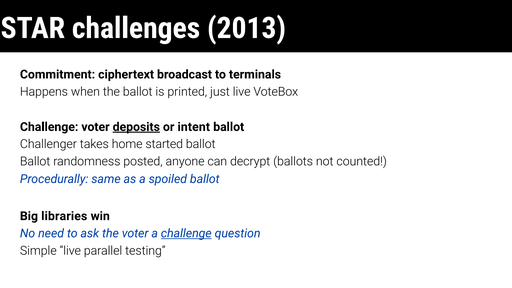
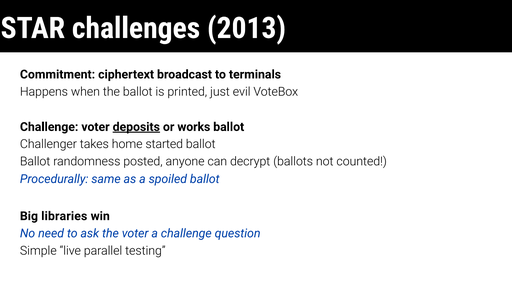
just live: live -> evil (242, 92)
intent: intent -> works (194, 127)
challenge underline: present -> none (186, 233)
